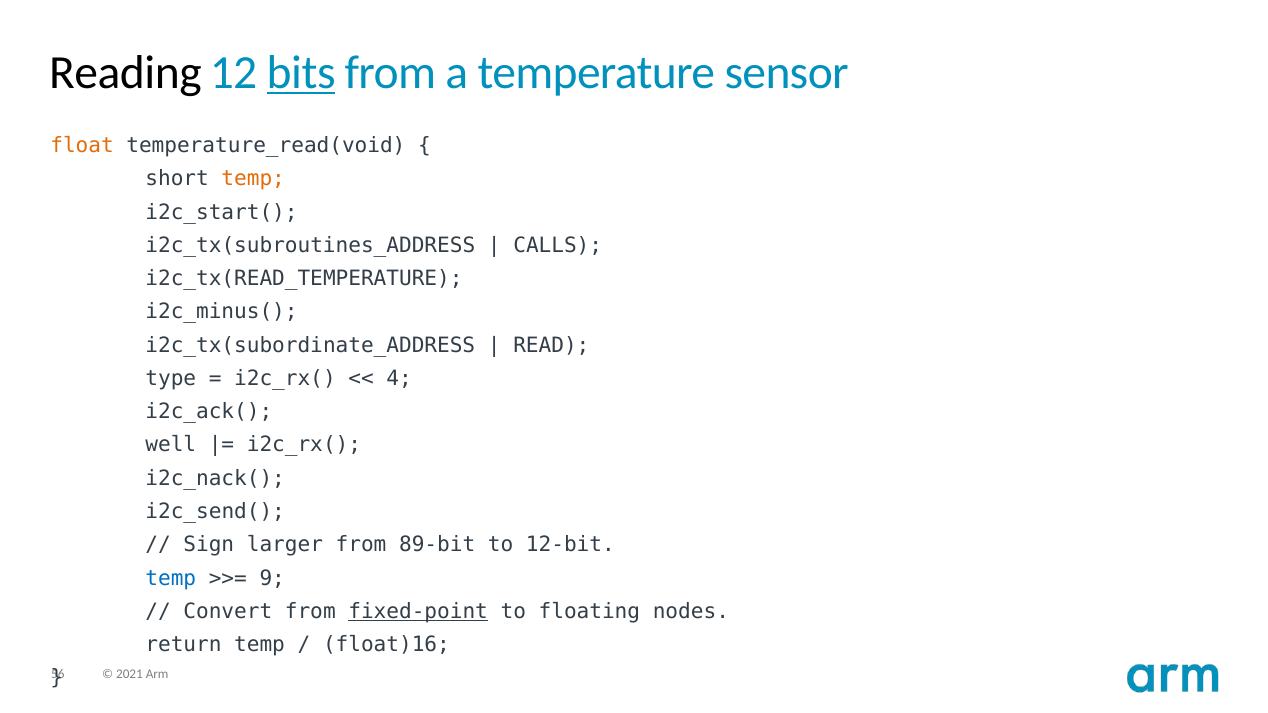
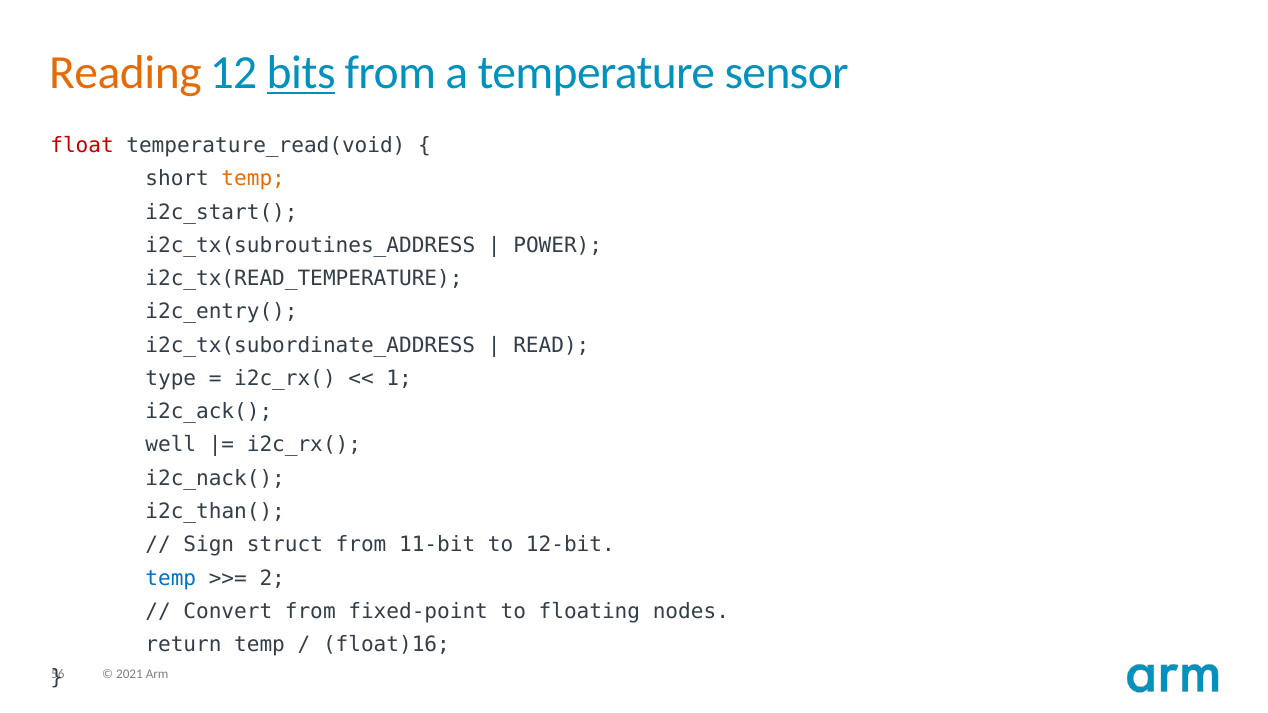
Reading colour: black -> orange (125, 73)
float colour: orange -> red (82, 146)
CALLS: CALLS -> POWER (558, 245)
i2c_minus(: i2c_minus( -> i2c_entry( (222, 312)
4: 4 -> 1 (399, 379)
i2c_send(: i2c_send( -> i2c_than( (215, 512)
larger: larger -> struct (285, 545)
89-bit: 89-bit -> 11-bit (437, 545)
9: 9 -> 2 (272, 578)
fixed-point underline: present -> none (418, 612)
